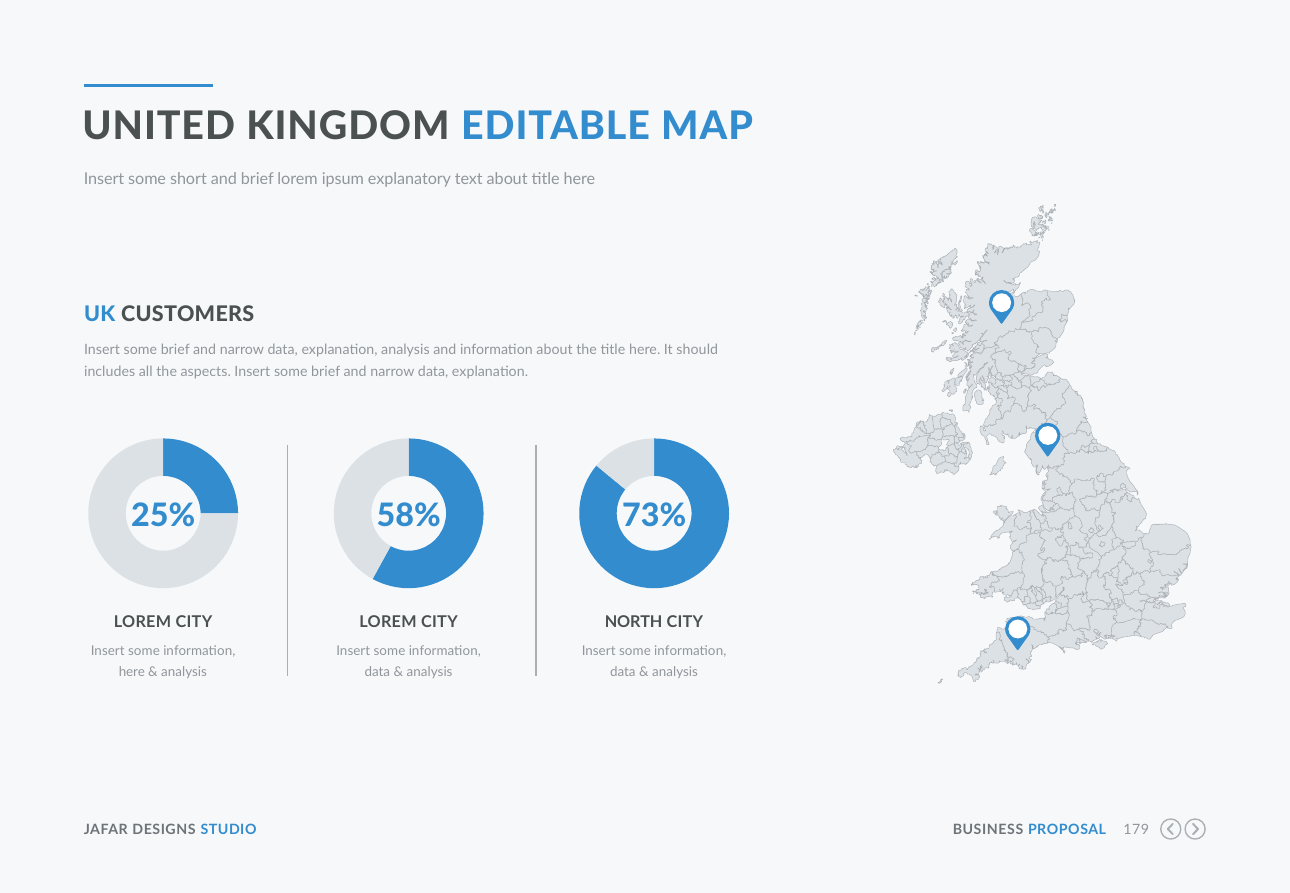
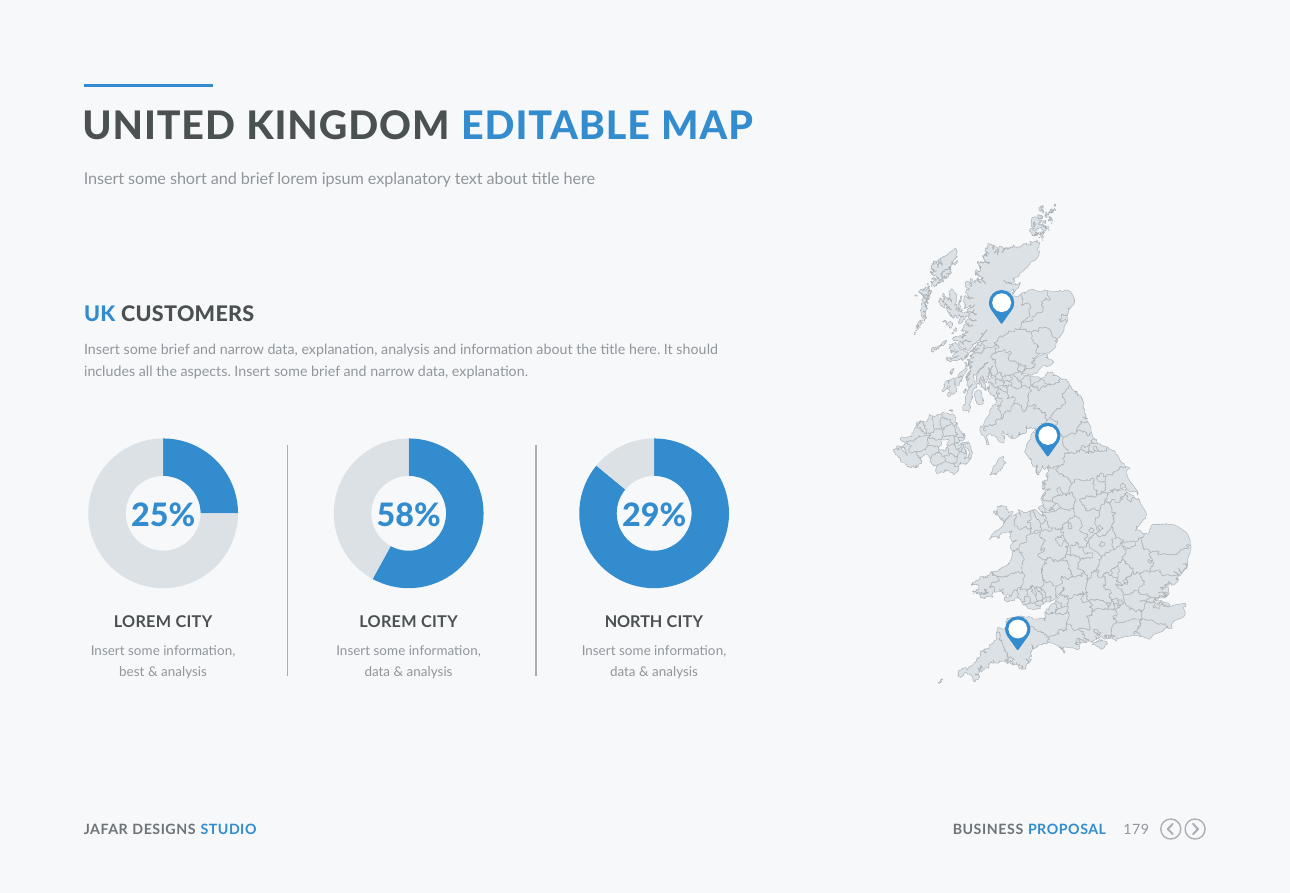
73%: 73% -> 29% (654, 515)
here: here -> best (132, 672)
